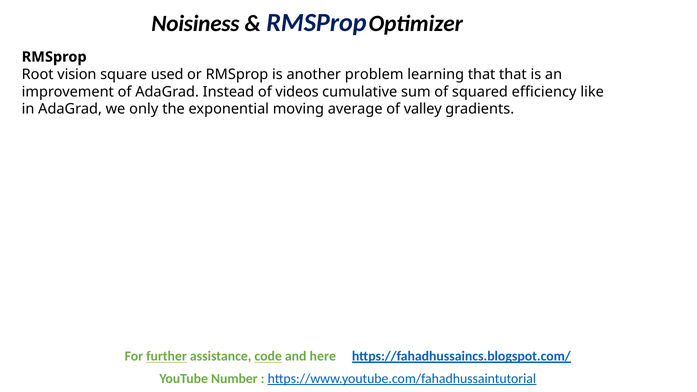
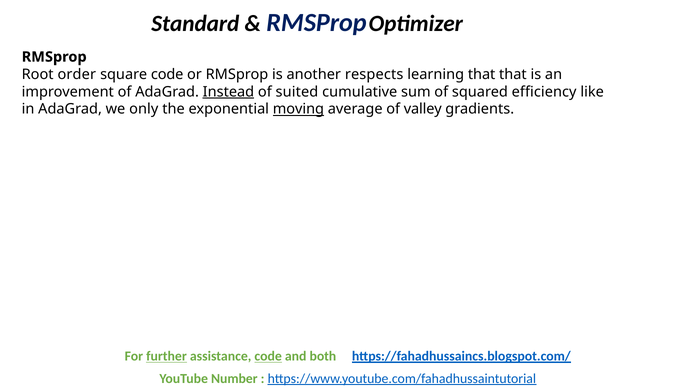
Noisiness: Noisiness -> Standard (195, 23)
vision: vision -> order (77, 74)
square used: used -> code (167, 74)
problem: problem -> respects (374, 74)
Instead underline: none -> present (228, 92)
videos: videos -> suited (297, 92)
moving underline: none -> present (298, 109)
here: here -> both (323, 356)
